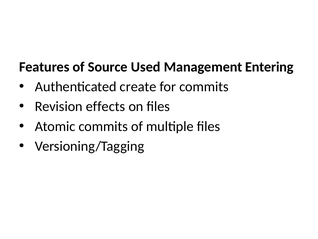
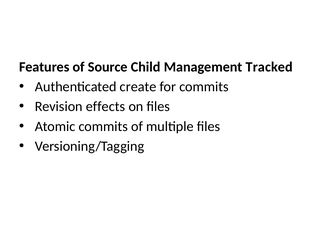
Used: Used -> Child (146, 67)
Entering: Entering -> Tracked (269, 67)
